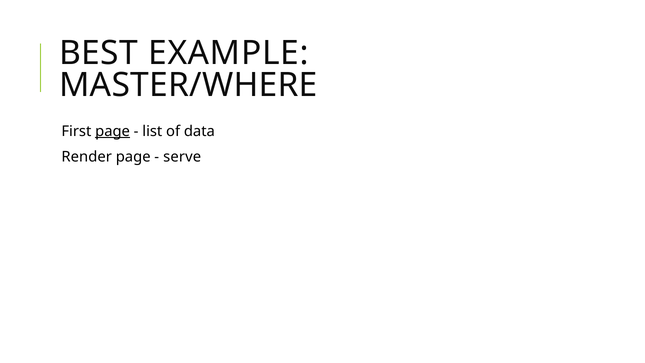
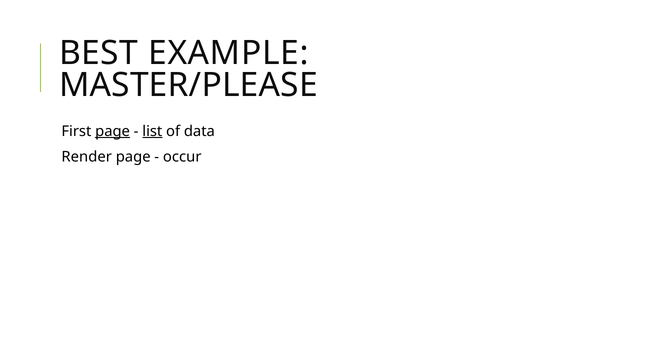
MASTER/WHERE: MASTER/WHERE -> MASTER/PLEASE (188, 85)
list underline: none -> present (152, 131)
serve: serve -> occur (182, 157)
